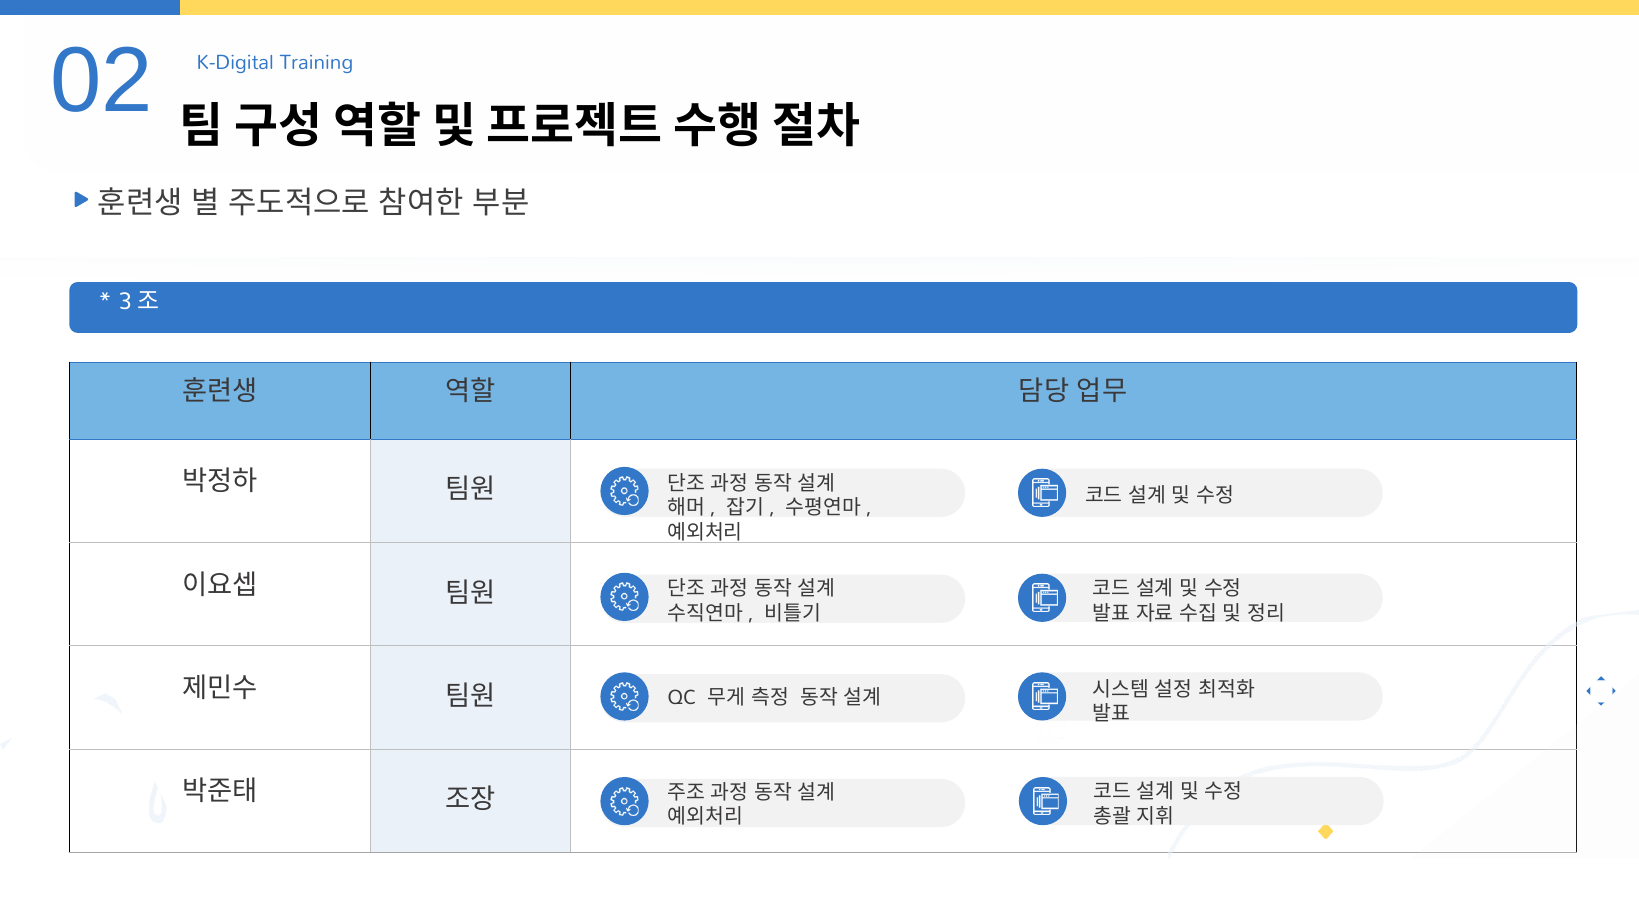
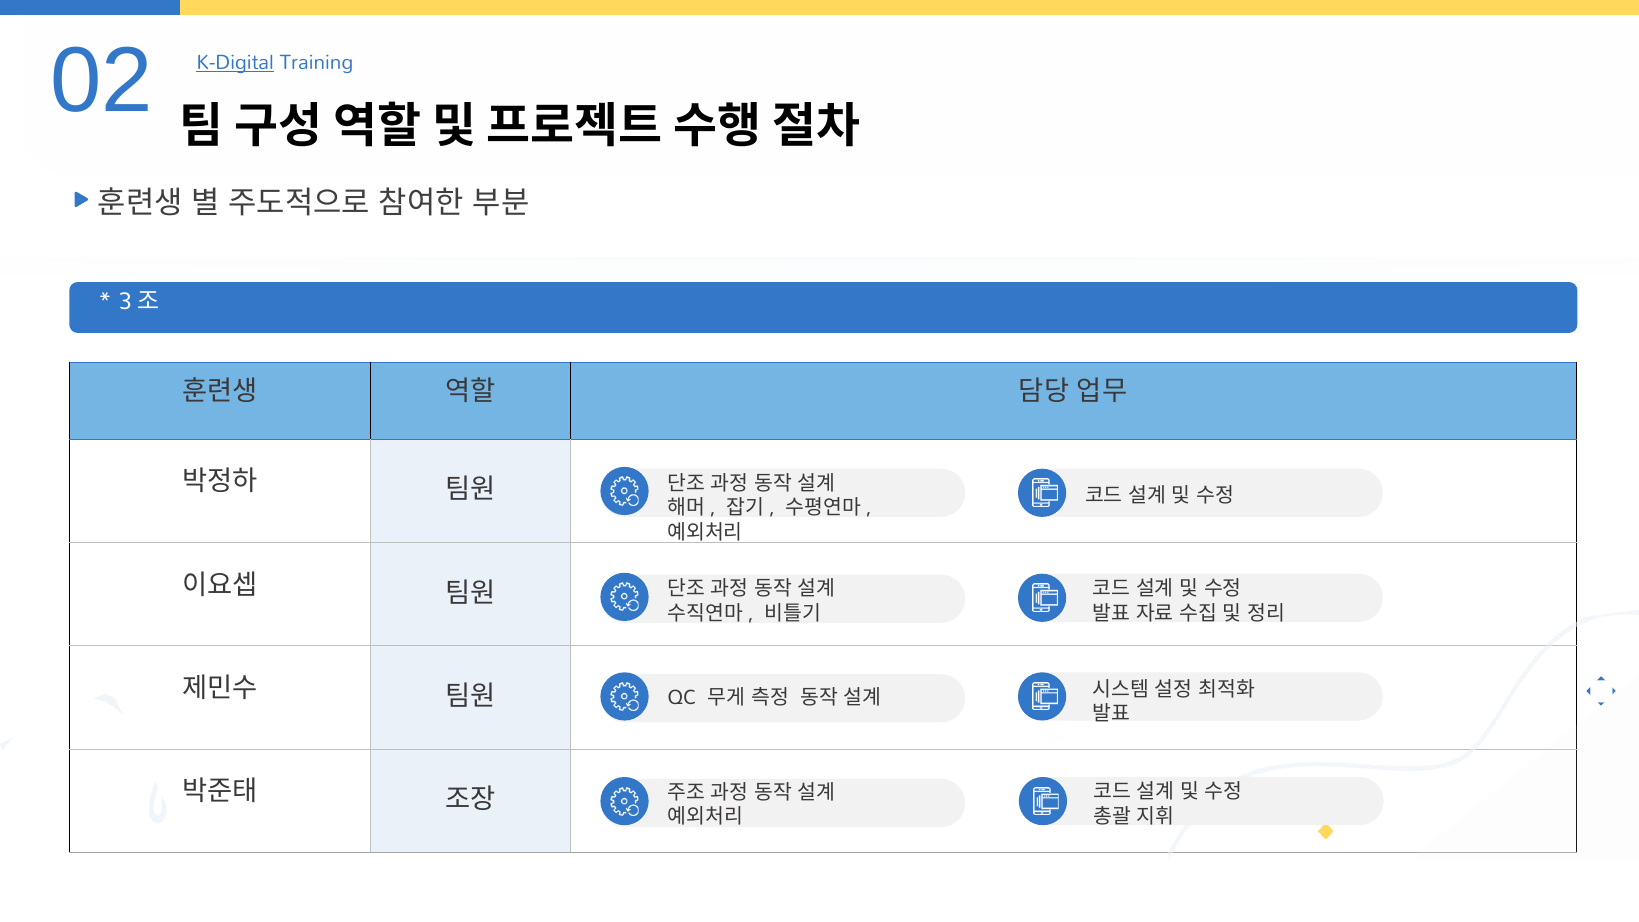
K-Digital underline: none -> present (235, 63)
